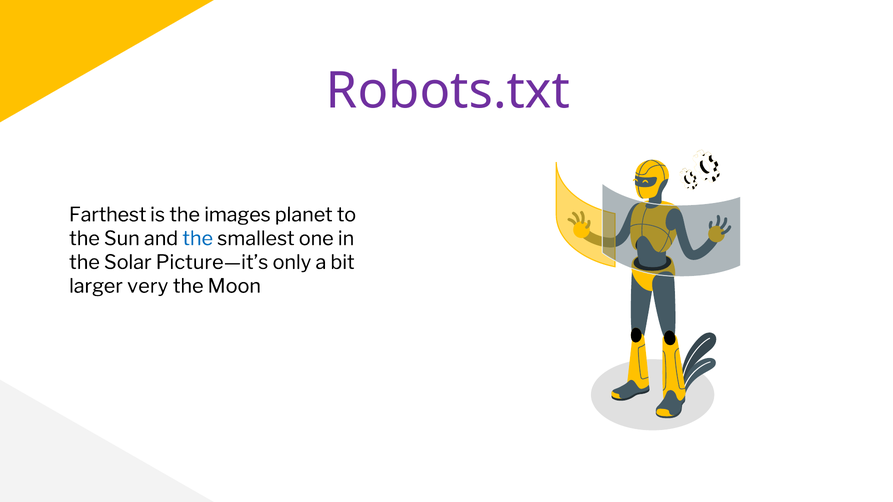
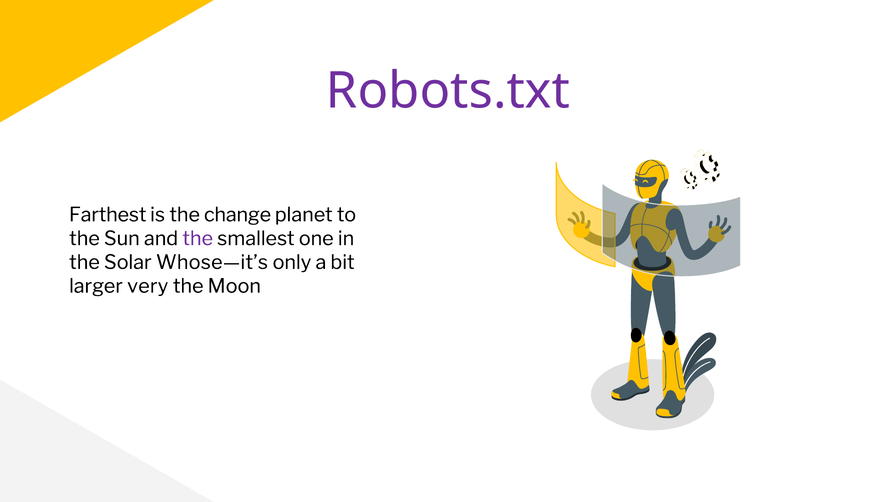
images: images -> change (238, 215)
the colour: blue -> purple (198, 239)
Picture—it’s: Picture—it’s -> Whose—it’s (212, 263)
